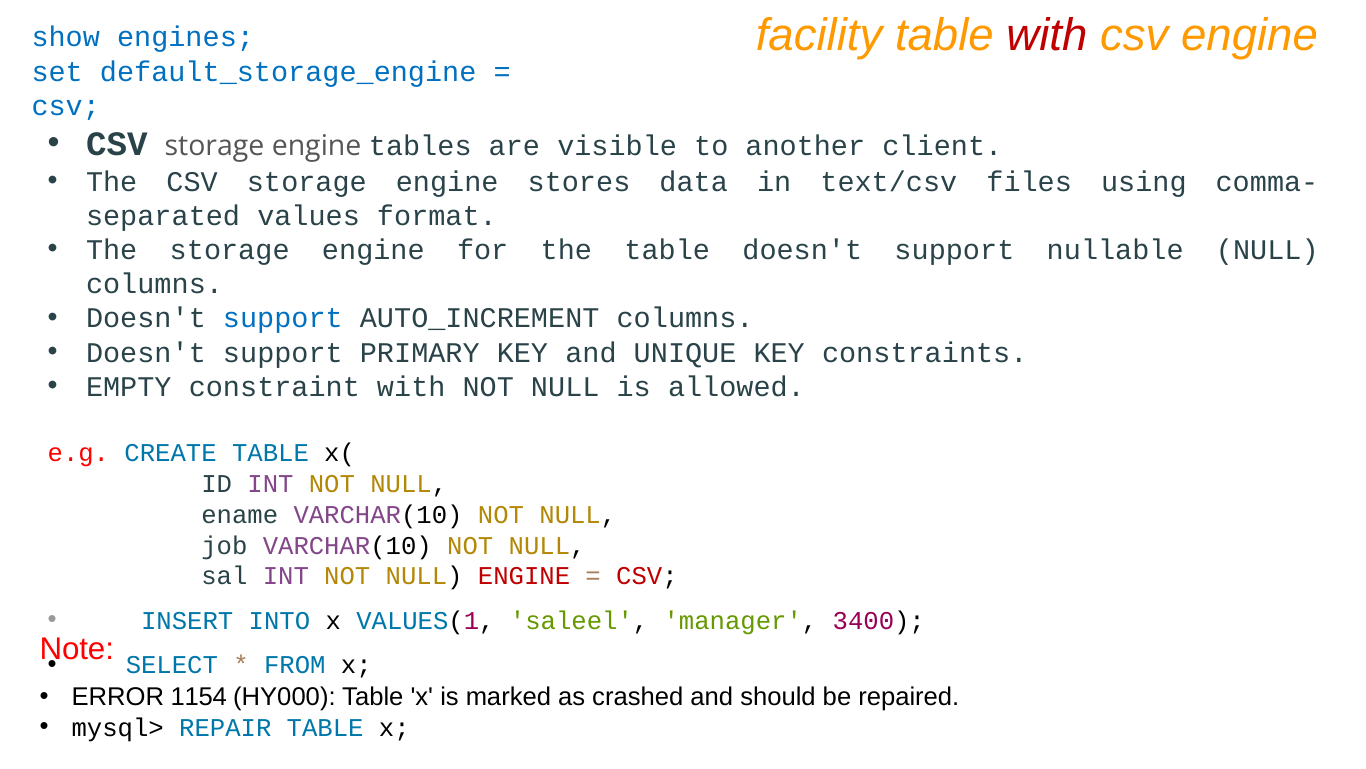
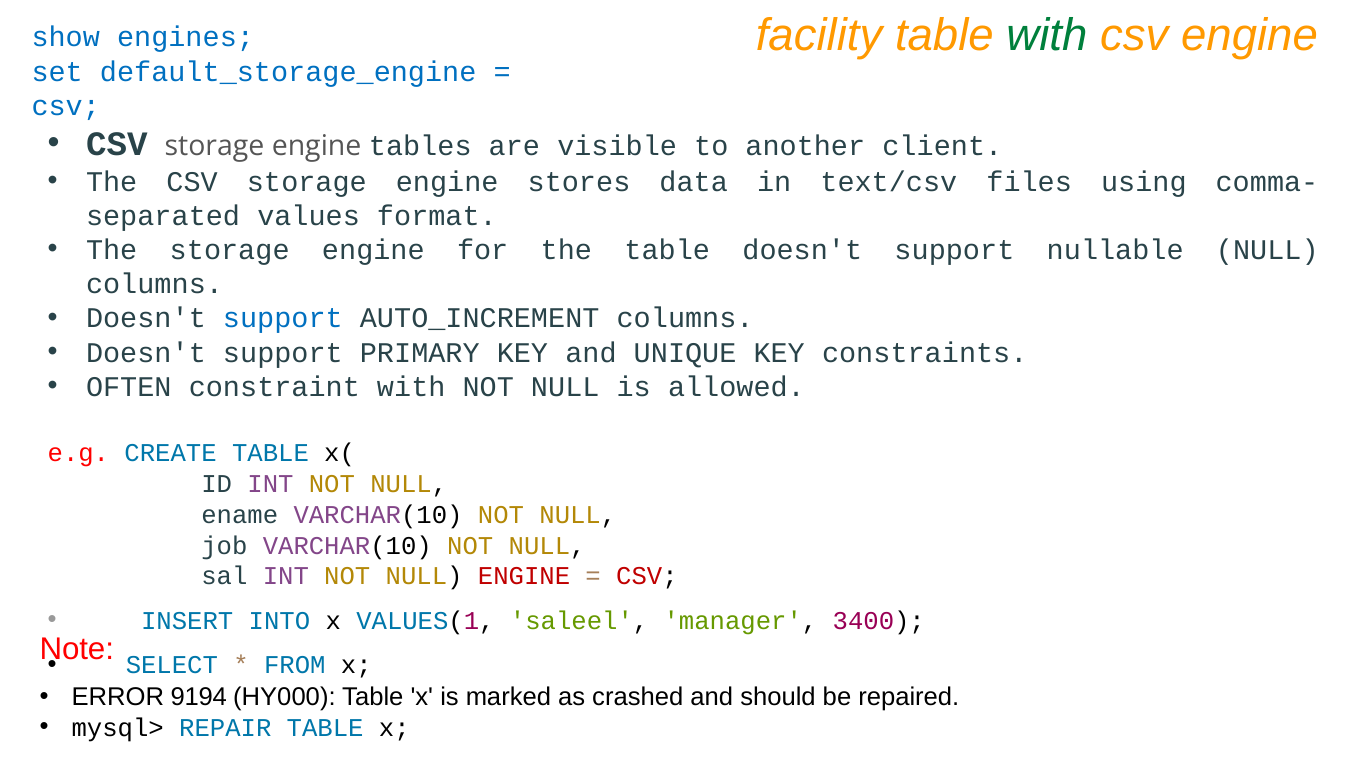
with colour: red -> green (1047, 36)
EMPTY: EMPTY -> OFTEN (129, 387)
1154: 1154 -> 9194 (199, 696)
